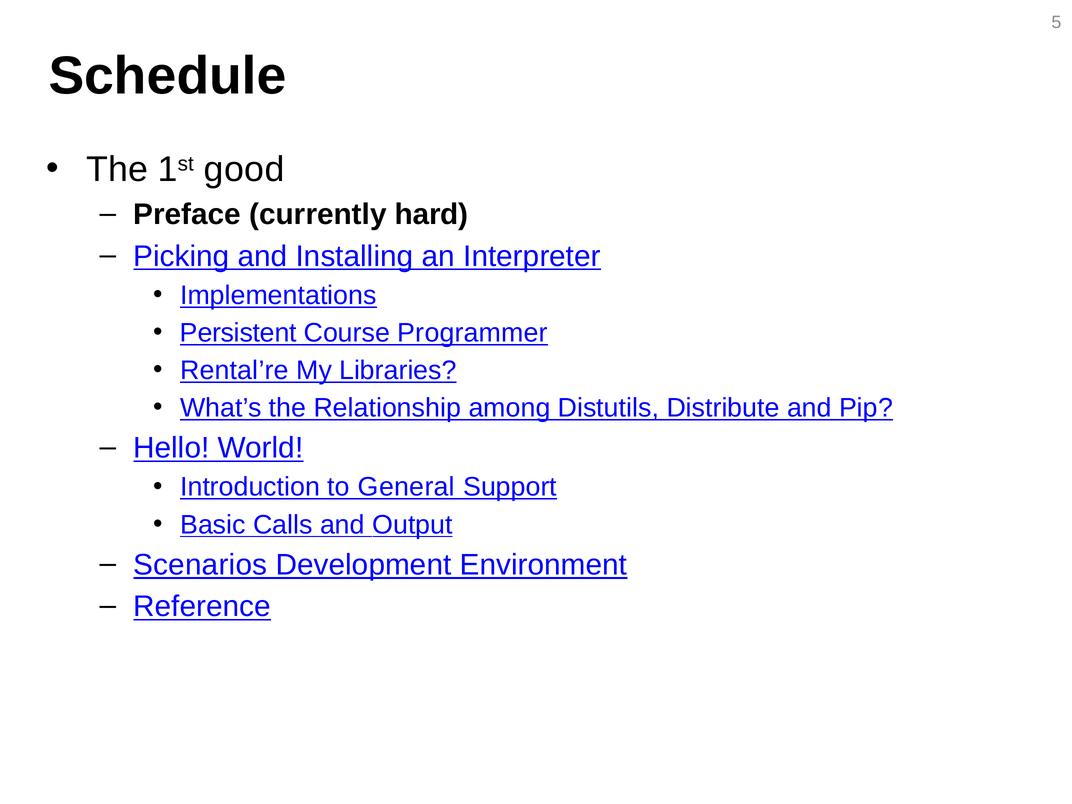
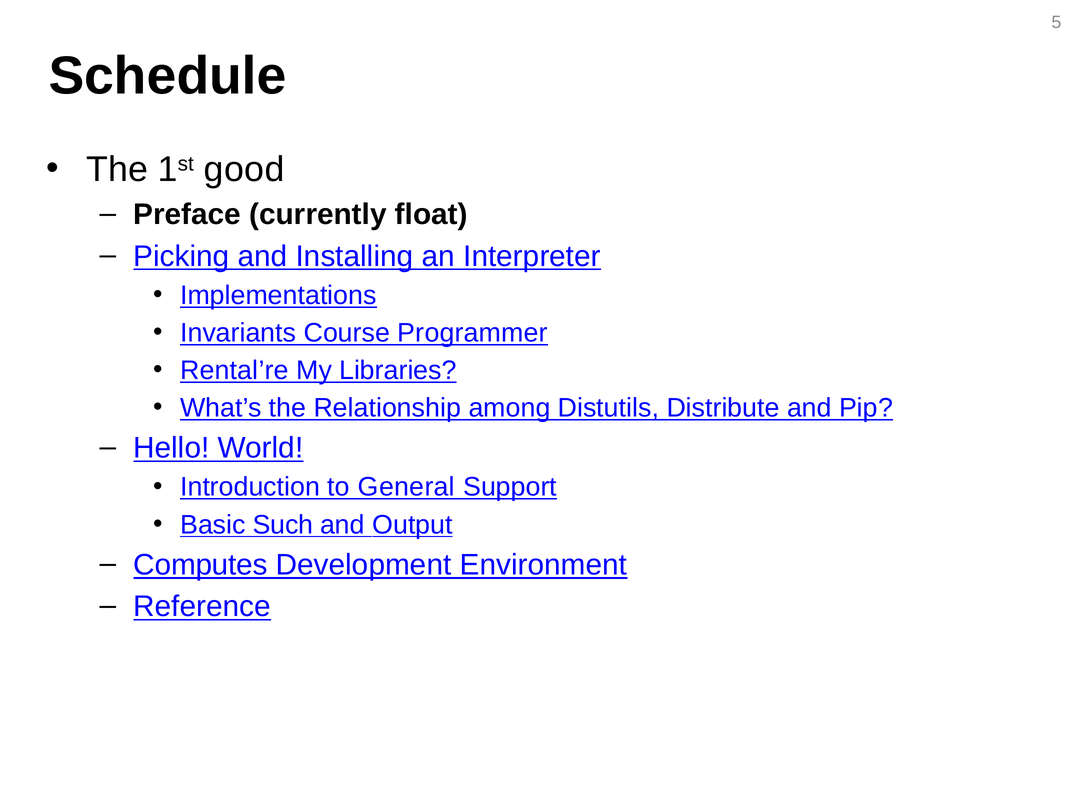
hard: hard -> float (431, 214)
Persistent: Persistent -> Invariants (238, 333)
Calls: Calls -> Such (283, 525)
Scenarios: Scenarios -> Computes (200, 565)
